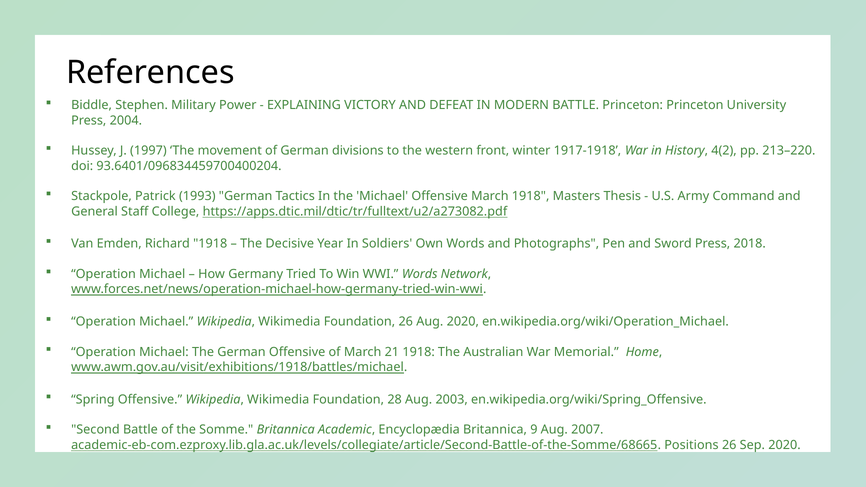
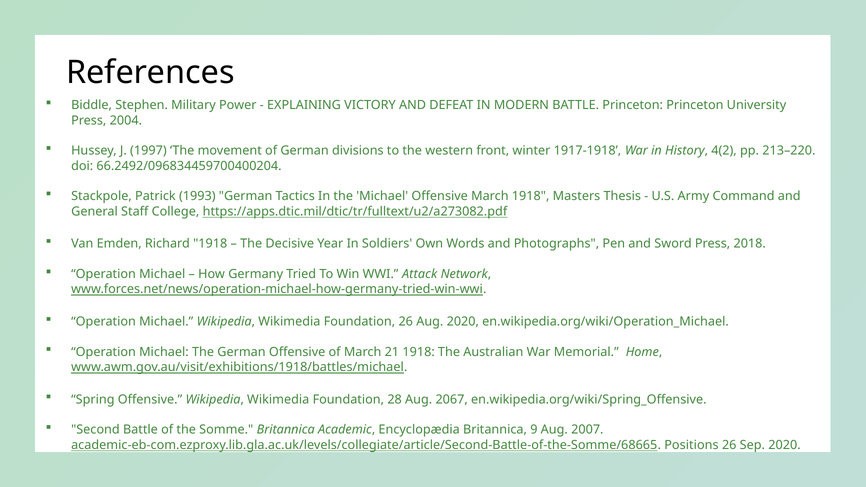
93.6401/096834459700400204: 93.6401/096834459700400204 -> 66.2492/096834459700400204 (189, 166)
WWI Words: Words -> Attack (420, 274)
2003: 2003 -> 2067 (452, 399)
